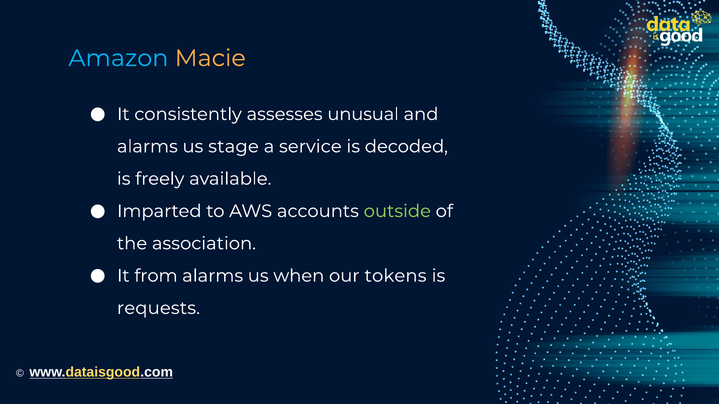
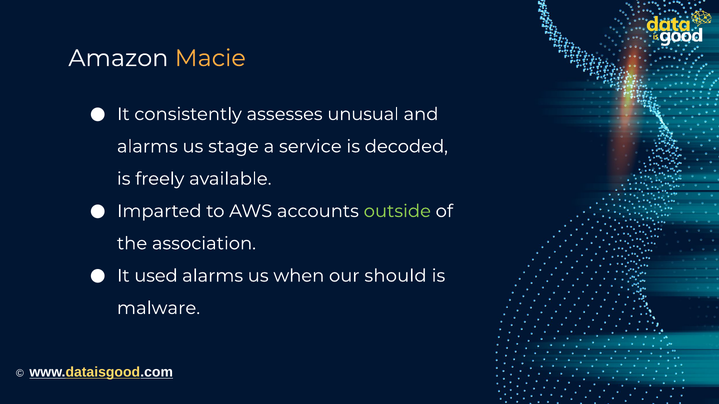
Amazon colour: light blue -> white (118, 58)
from: from -> used (156, 276)
tokens: tokens -> should (396, 276)
requests: requests -> malware (159, 308)
